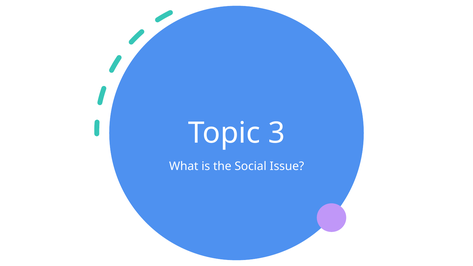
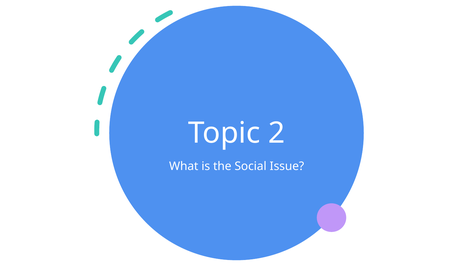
3: 3 -> 2 (277, 133)
